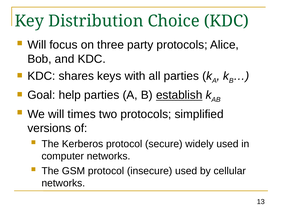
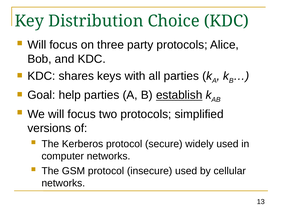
We will times: times -> focus (82, 114)
